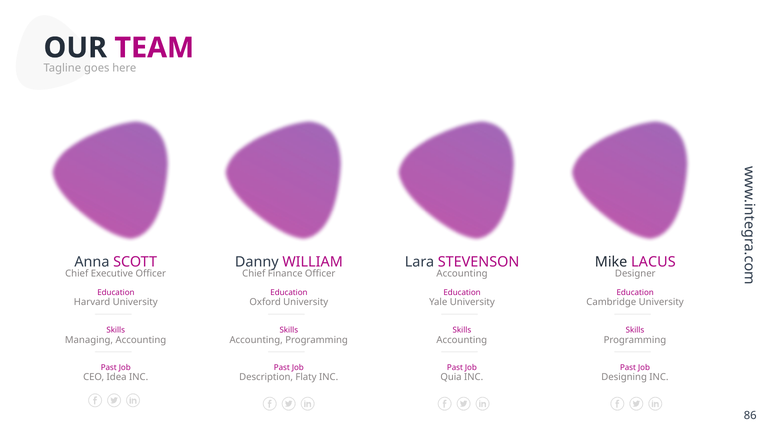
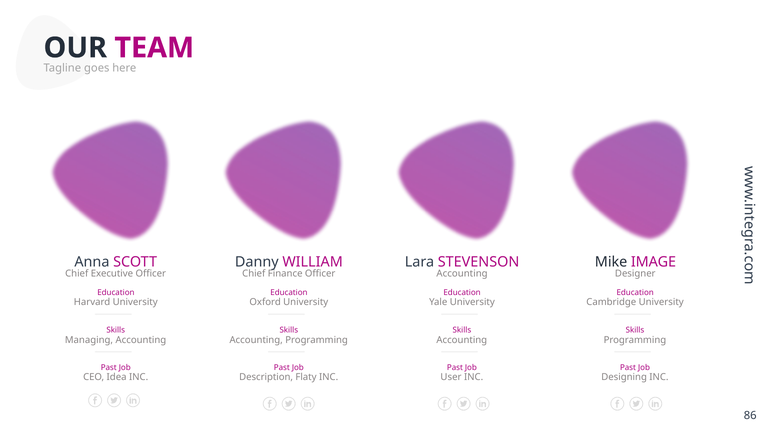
LACUS: LACUS -> IMAGE (654, 262)
Quia: Quia -> User (451, 377)
